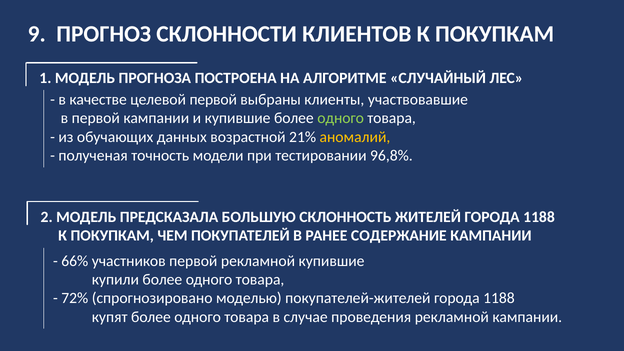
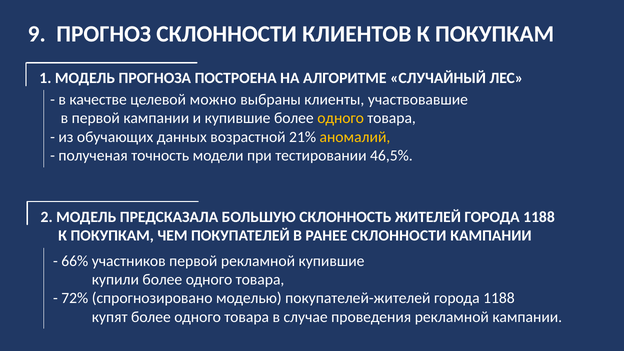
целевой первой: первой -> можно (213, 100)
одного colour: light green -> yellow (341, 118)
96,8%: 96,8% -> 46,5% (391, 156)
РАНЕЕ СОДЕРЖАНИЕ: СОДЕРЖАНИЕ -> СКЛОННОСТИ (399, 236)
